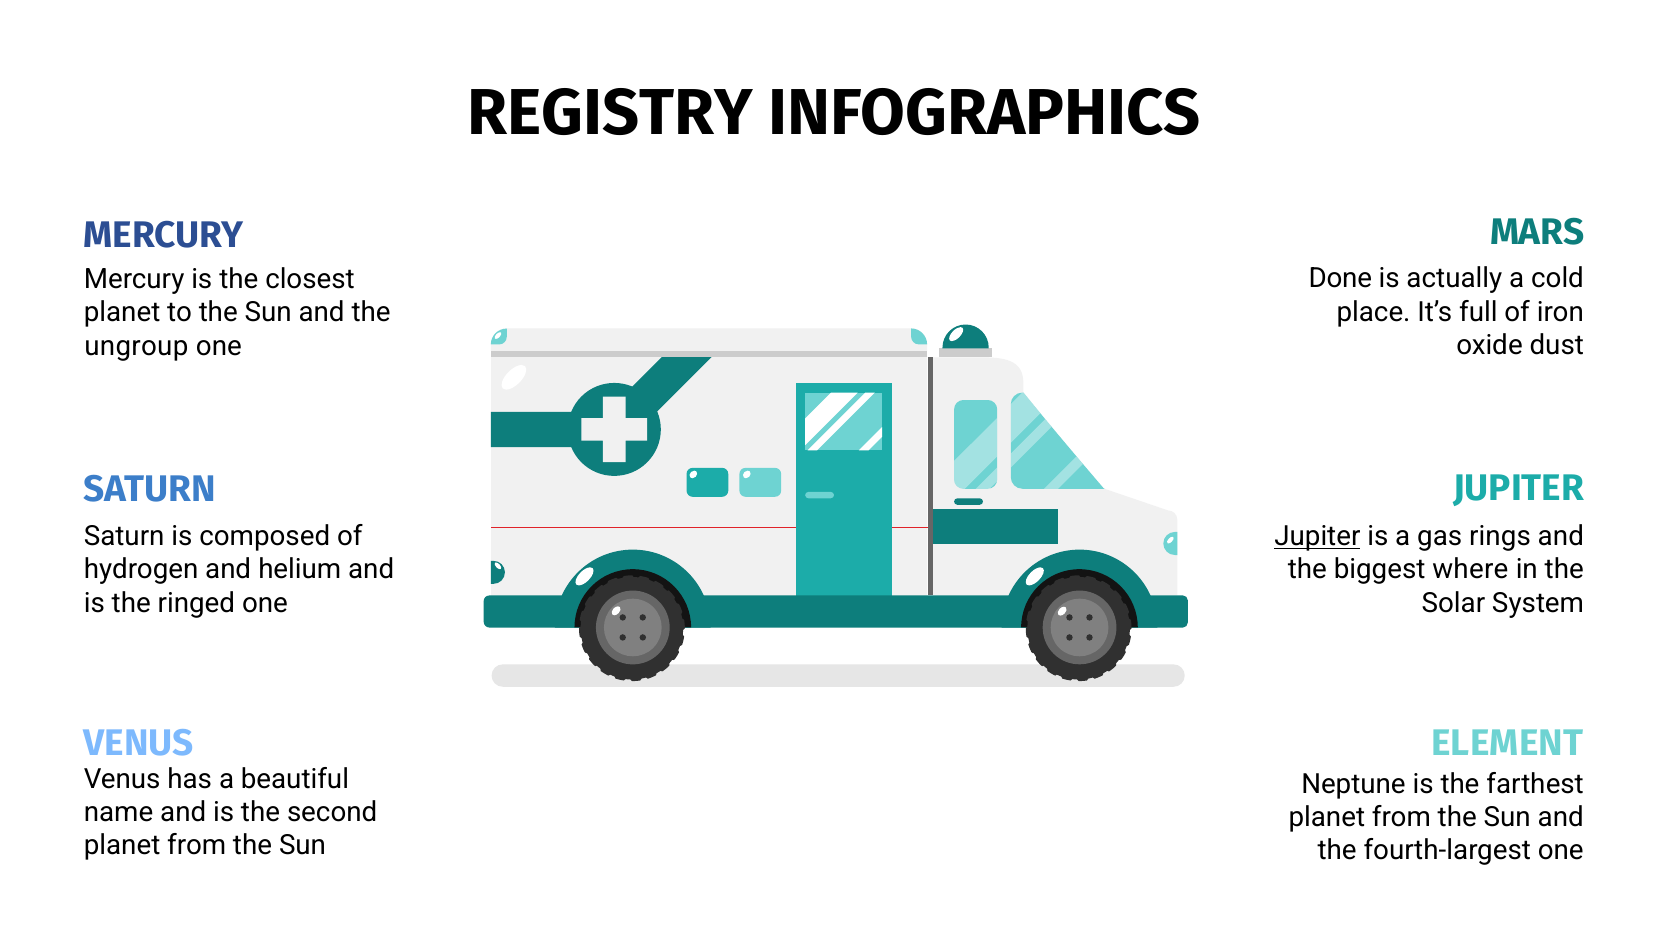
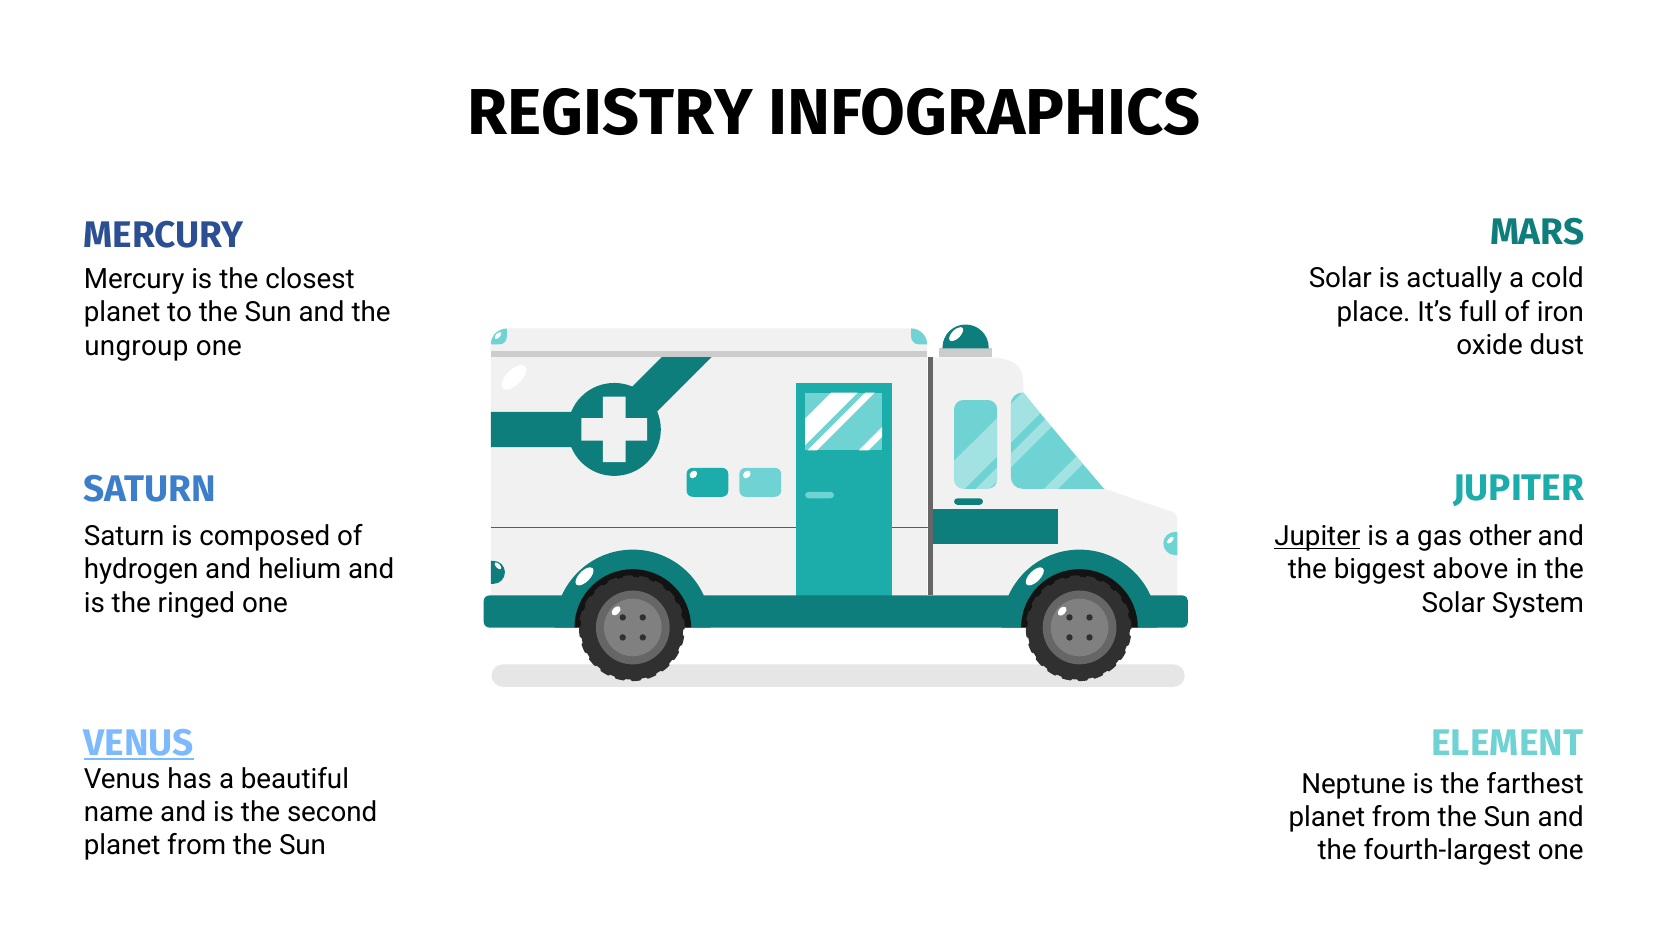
Done: Done -> Solar (1340, 279)
rings: rings -> other (1500, 537)
where: where -> above (1470, 570)
VENUS underline: none -> present (139, 743)
